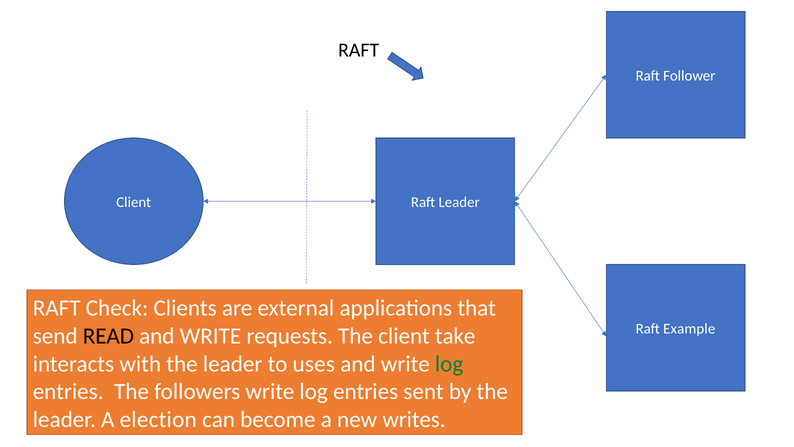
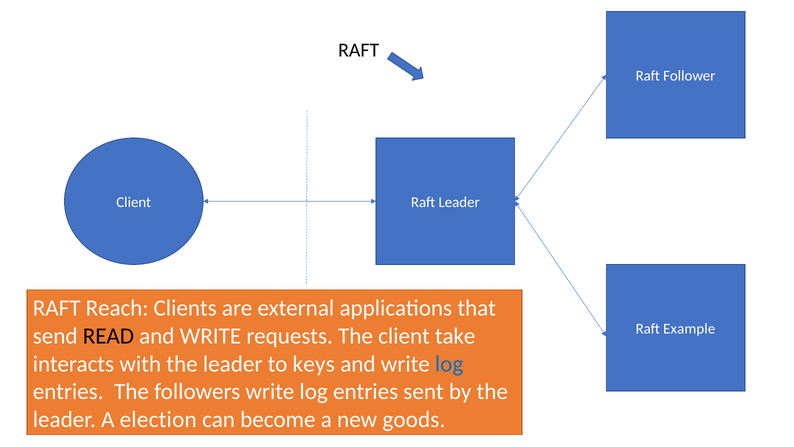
Check: Check -> Reach (117, 308)
uses: uses -> keys (314, 364)
log colour: green -> blue (449, 364)
writes: writes -> goods (414, 419)
